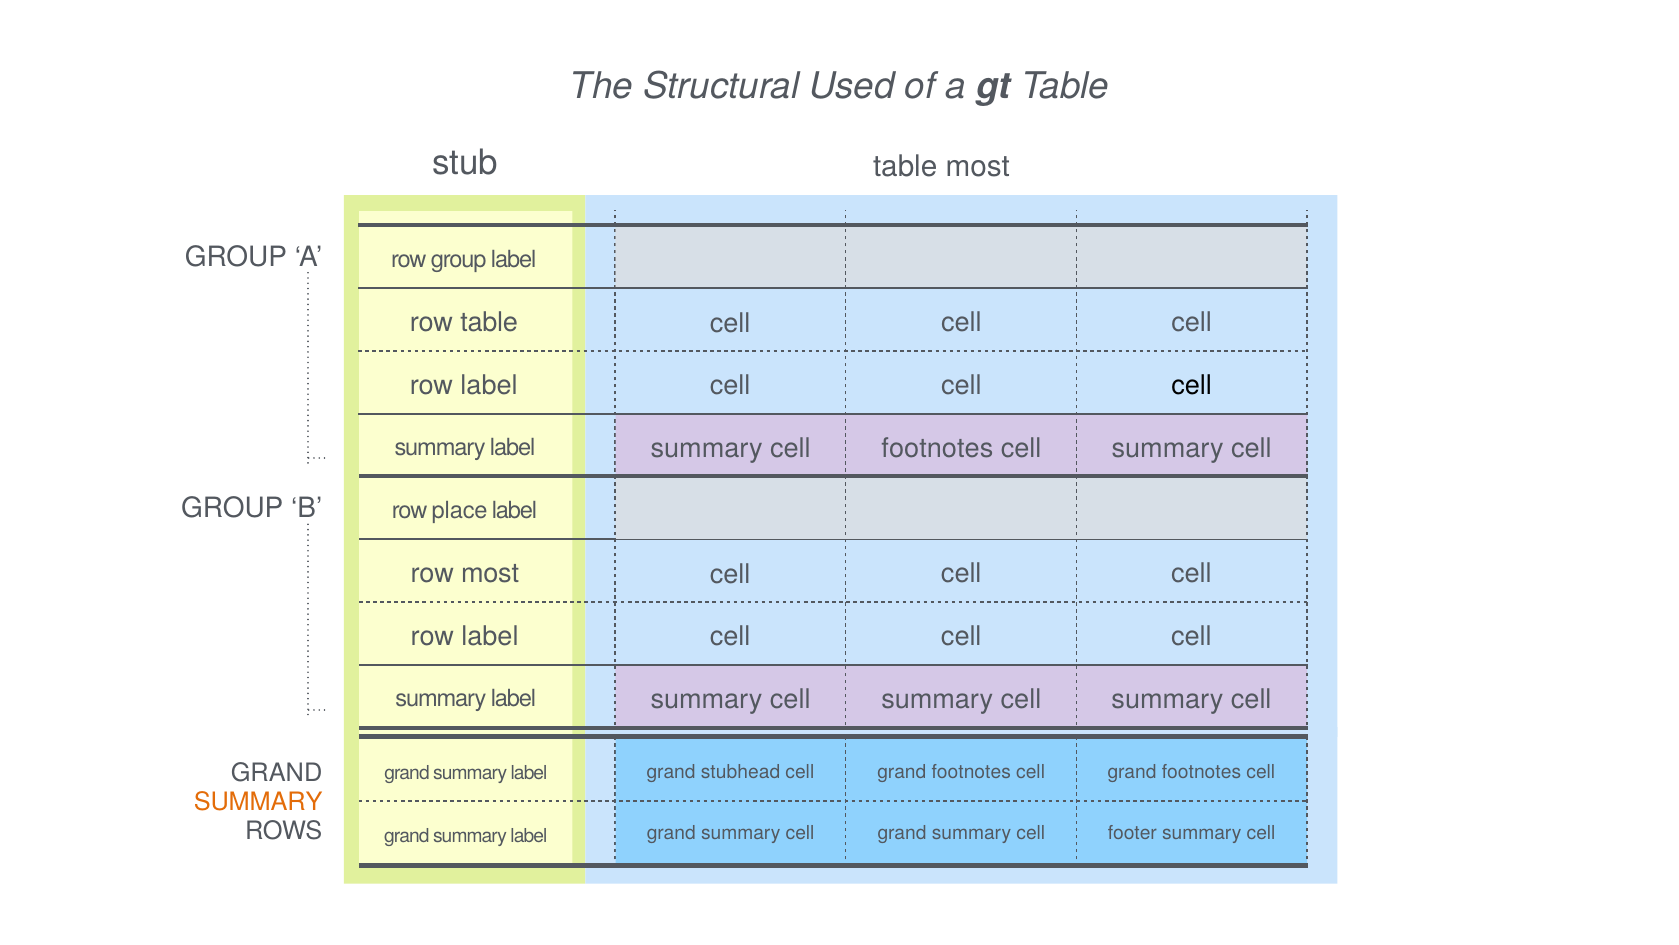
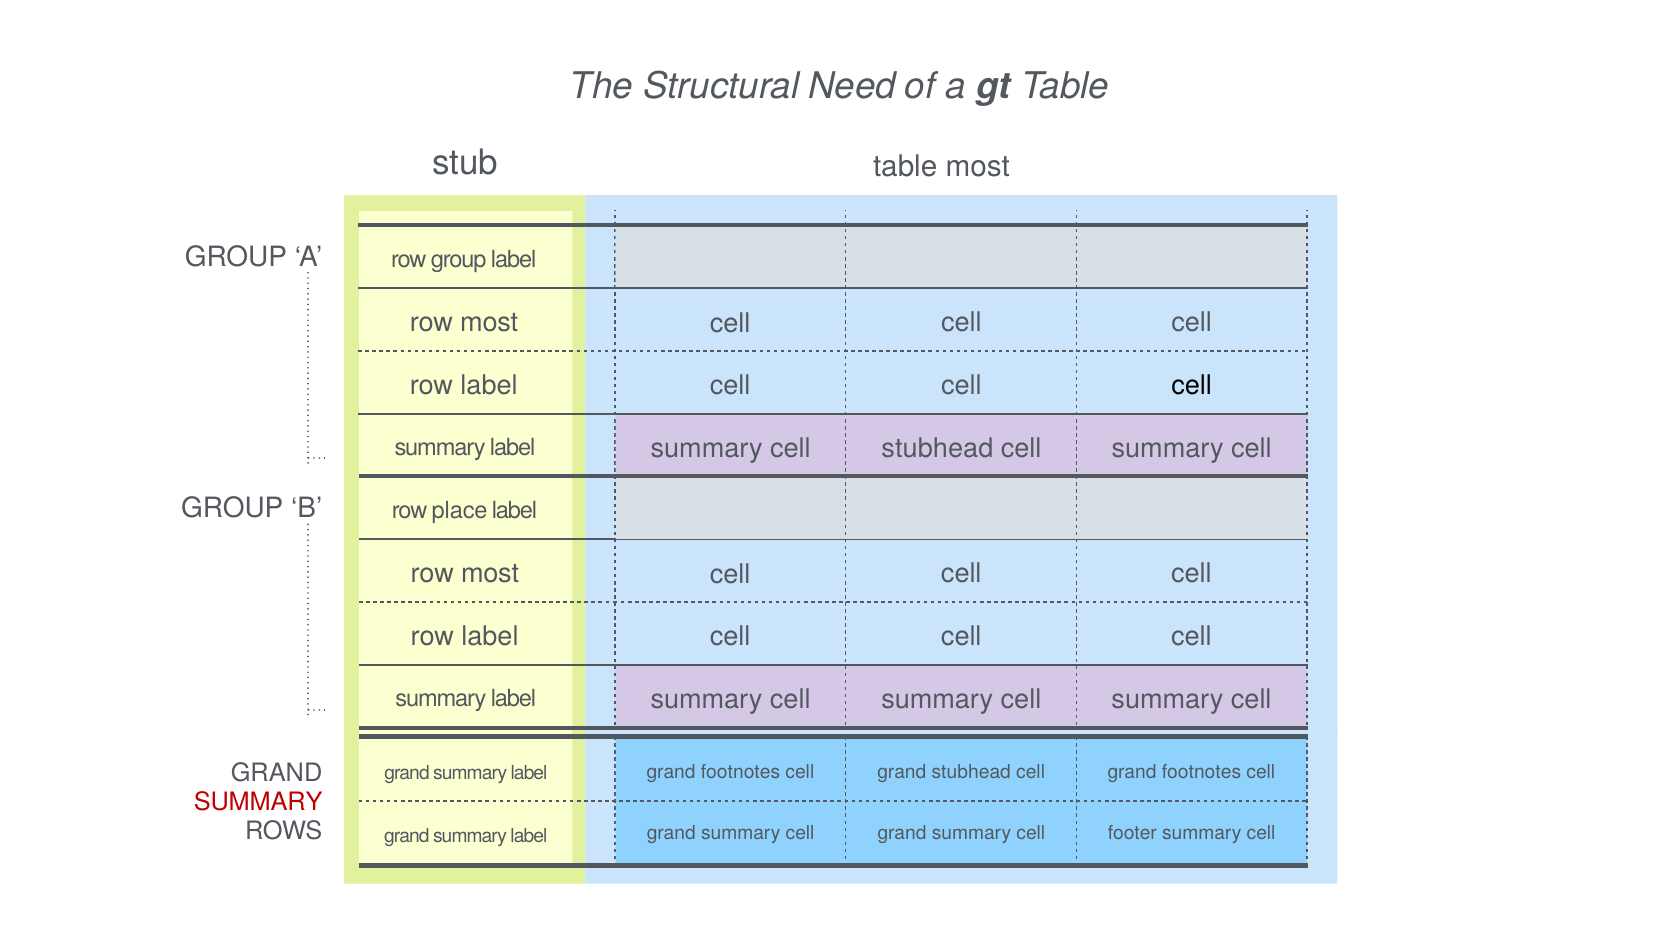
Used: Used -> Need (852, 86)
table: table -> most (489, 323)
cell footnotes: footnotes -> stubhead (937, 448)
stubhead: stubhead -> footnotes (741, 771)
footnotes: footnotes -> stubhead (971, 771)
SUMMARY colour: orange -> red (258, 802)
